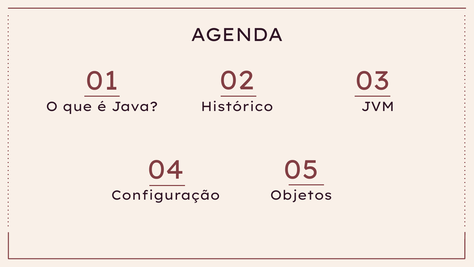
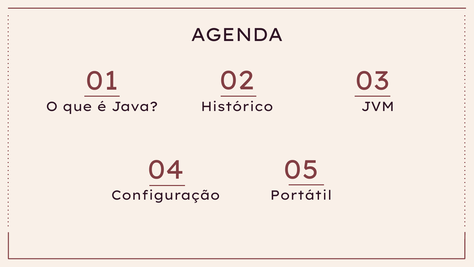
Objetos: Objetos -> Portátil (301, 195)
